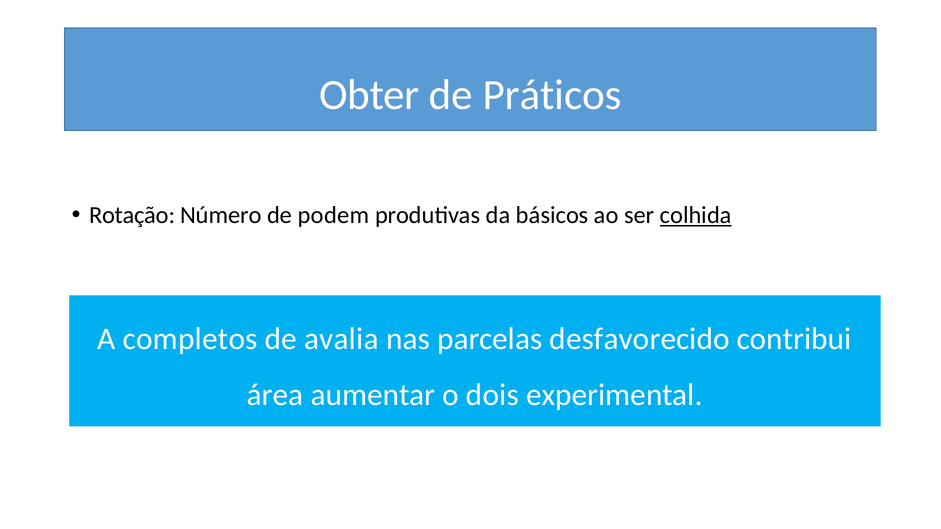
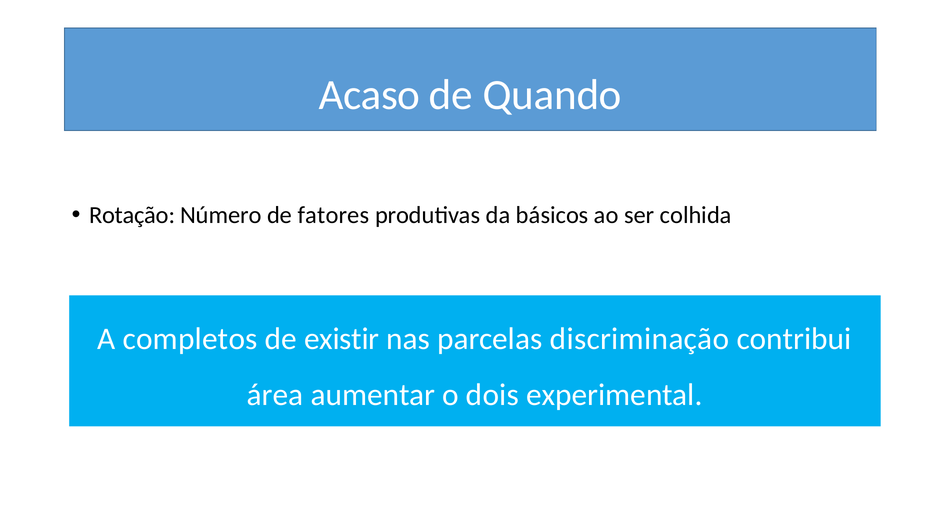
Obter: Obter -> Acaso (369, 95)
Práticos: Práticos -> Quando (552, 95)
podem: podem -> fatores (333, 215)
colhida underline: present -> none (696, 215)
avalia: avalia -> existir (342, 339)
desfavorecido: desfavorecido -> discriminação (640, 339)
